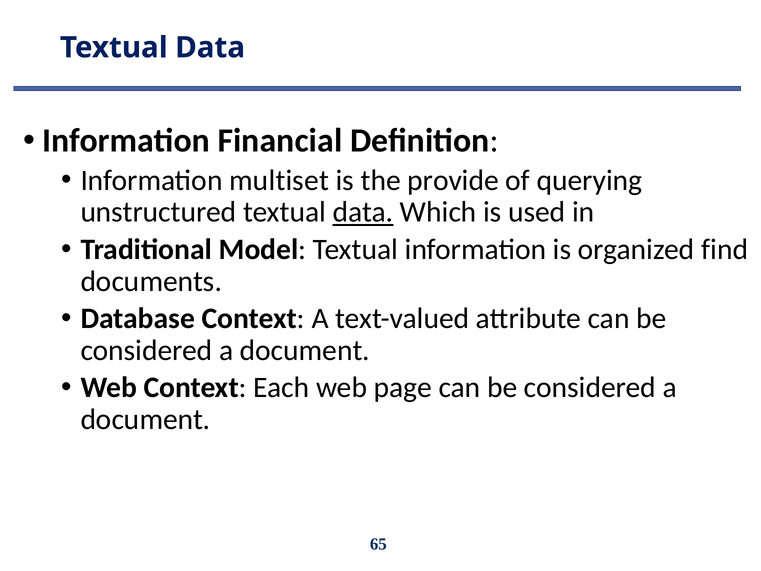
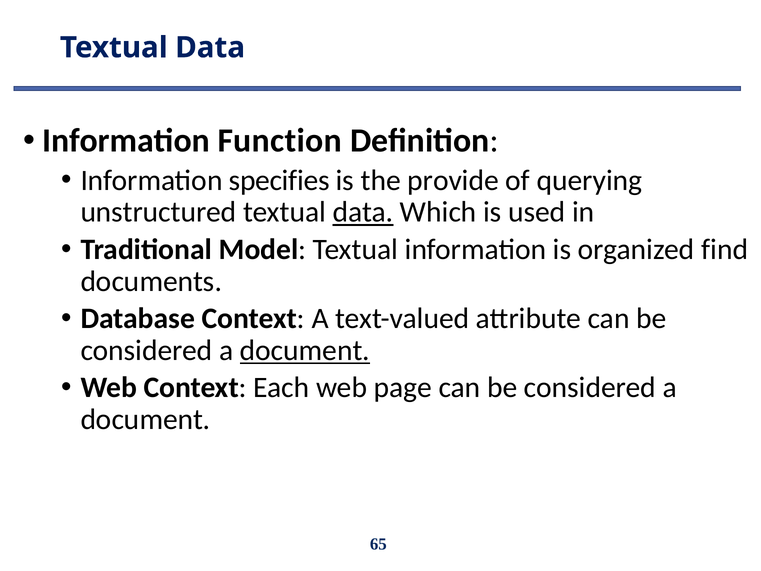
Financial: Financial -> Function (280, 141)
multiset: multiset -> specifies (279, 180)
document underline: none -> present (305, 350)
